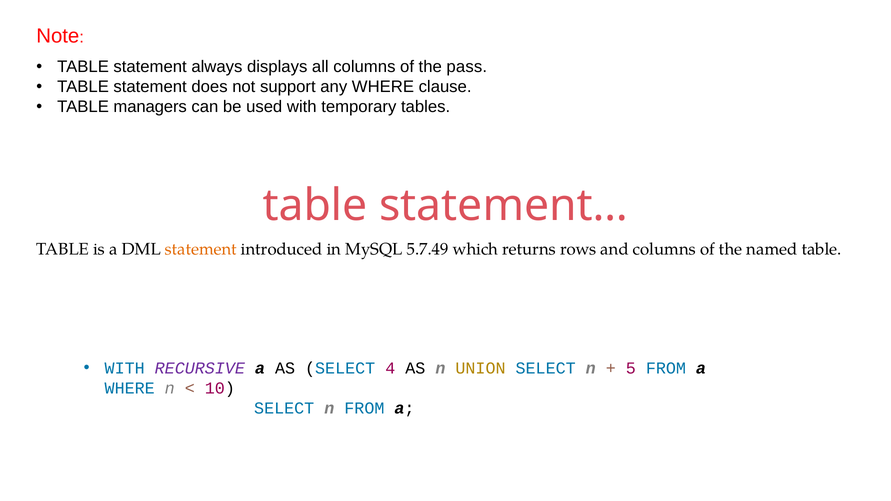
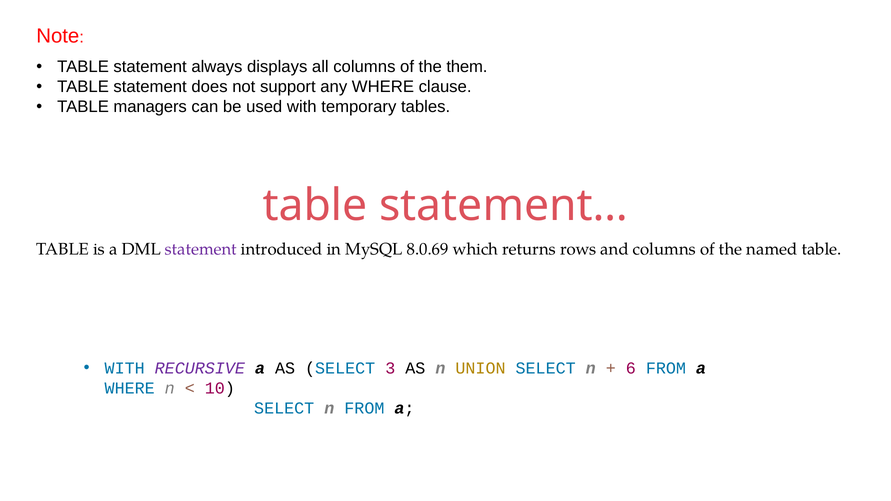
pass: pass -> them (467, 67)
statement colour: orange -> purple (201, 249)
5.7.49: 5.7.49 -> 8.0.69 (428, 249)
4: 4 -> 3 (390, 368)
5: 5 -> 6 (631, 368)
